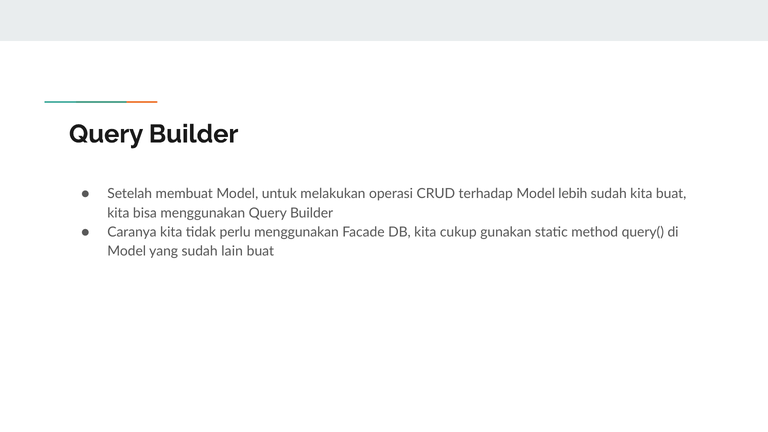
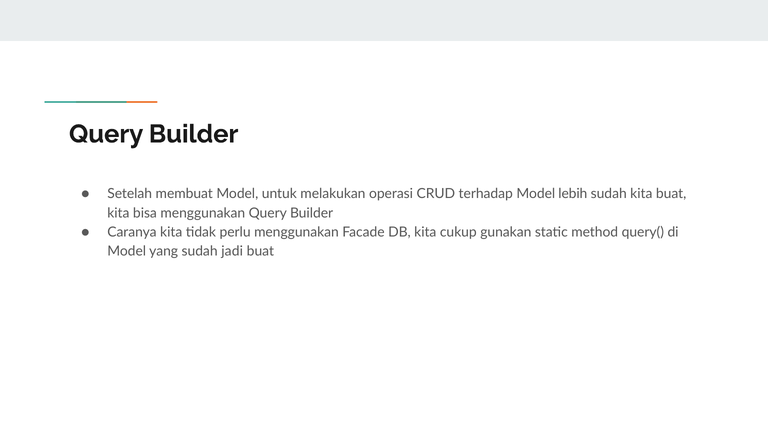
lain: lain -> jadi (232, 251)
